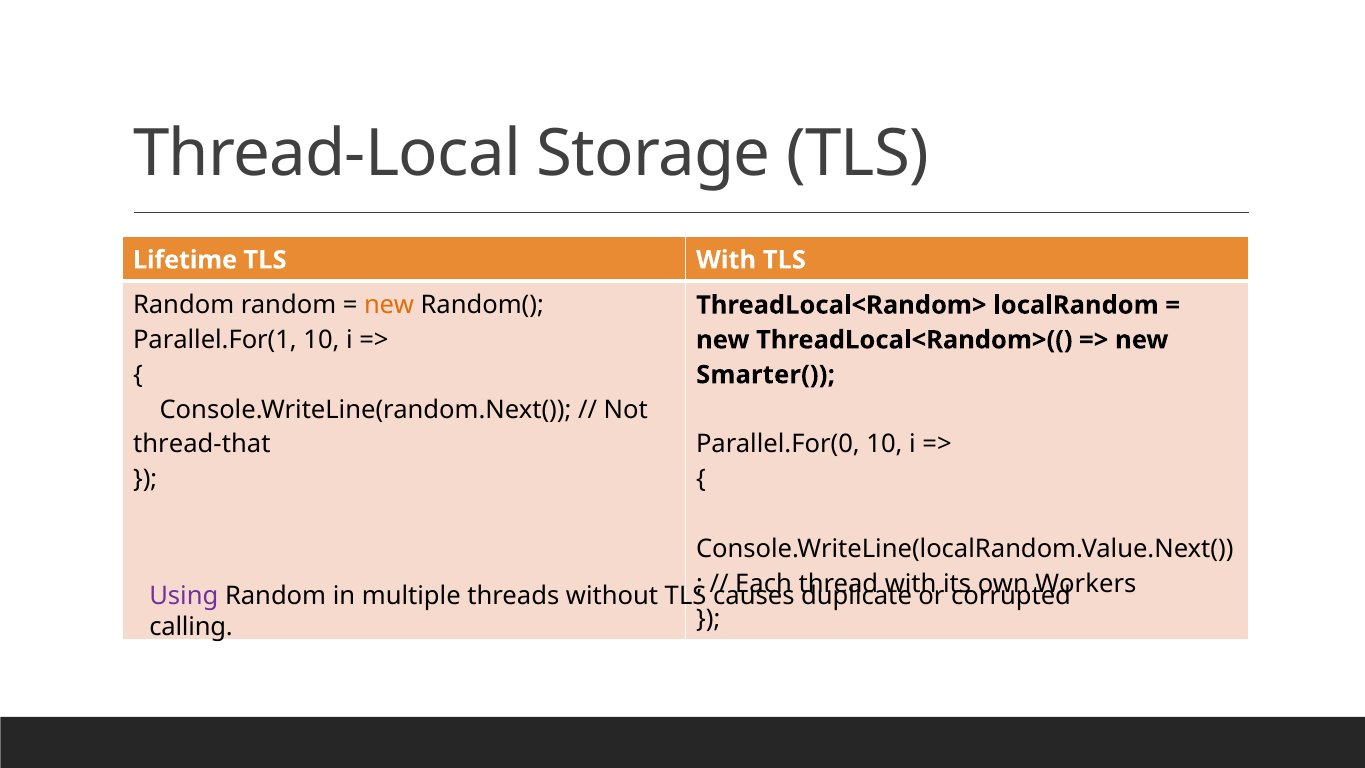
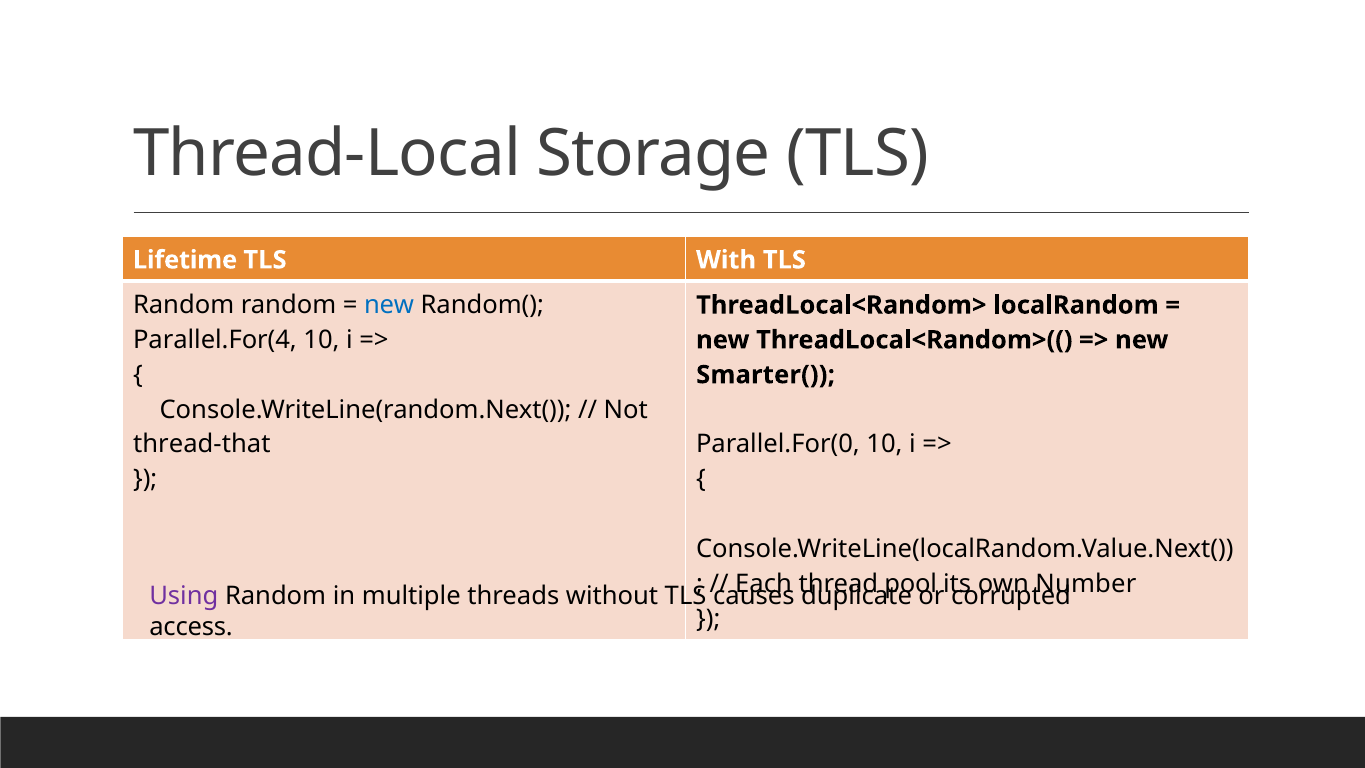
new colour: orange -> blue (389, 305)
Parallel.For(1: Parallel.For(1 -> Parallel.For(4 (215, 340)
with: with -> pool (911, 584)
Workers: Workers -> Number (1086, 584)
calling: calling -> access (191, 627)
